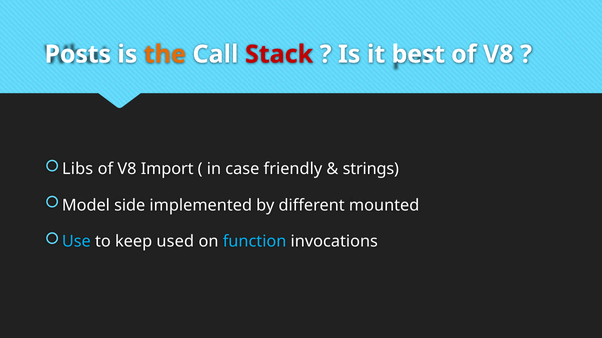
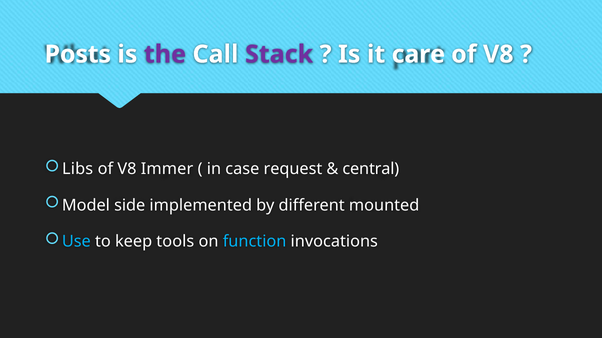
the colour: orange -> purple (165, 54)
Stack colour: red -> purple (279, 54)
best: best -> care (418, 54)
Import: Import -> Immer (167, 169)
friendly: friendly -> request (293, 169)
strings: strings -> central (371, 169)
used: used -> tools (175, 242)
